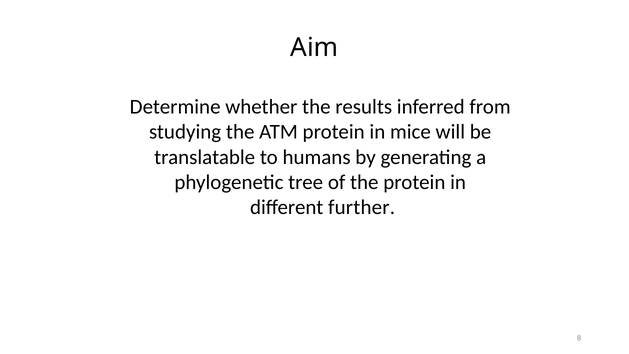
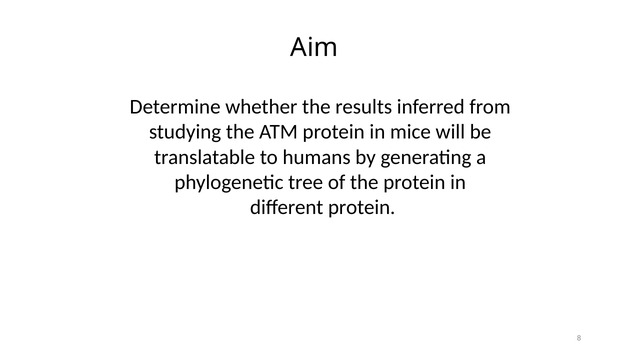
different further: further -> protein (362, 207)
